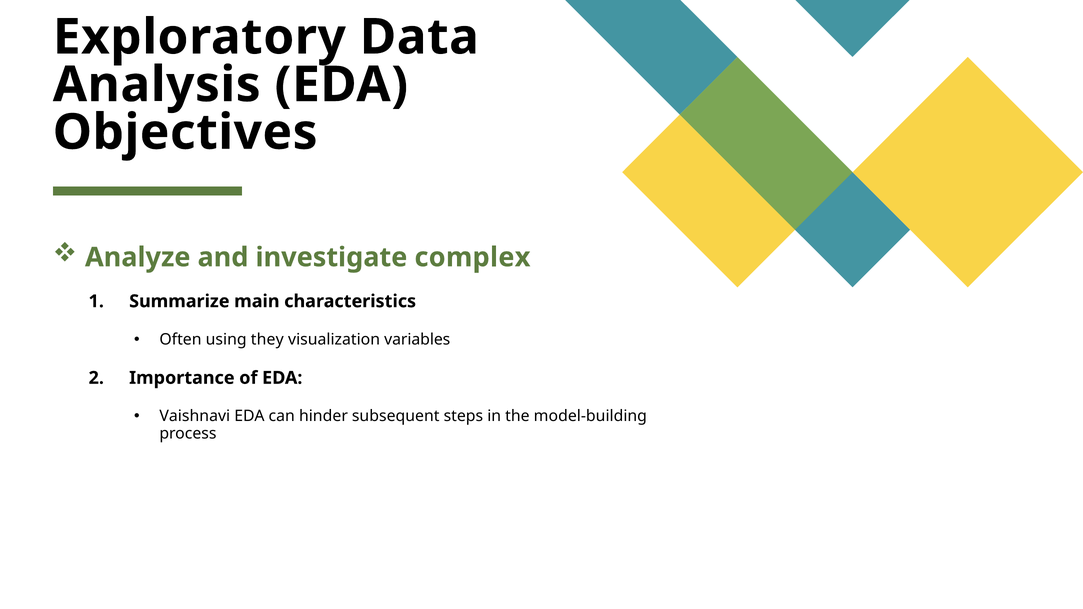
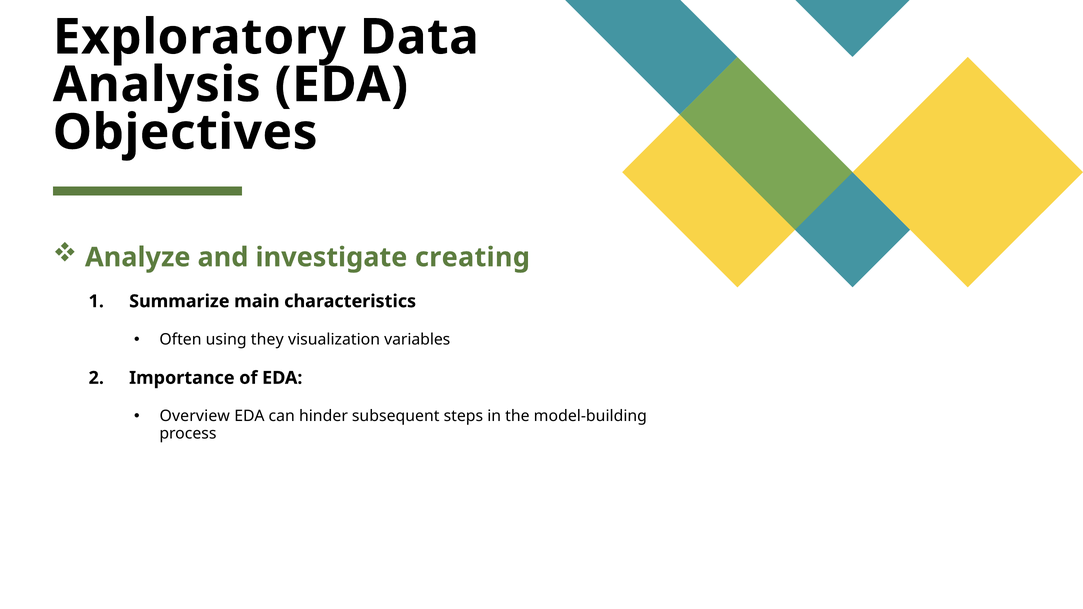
complex: complex -> creating (472, 257)
Vaishnavi: Vaishnavi -> Overview (195, 416)
